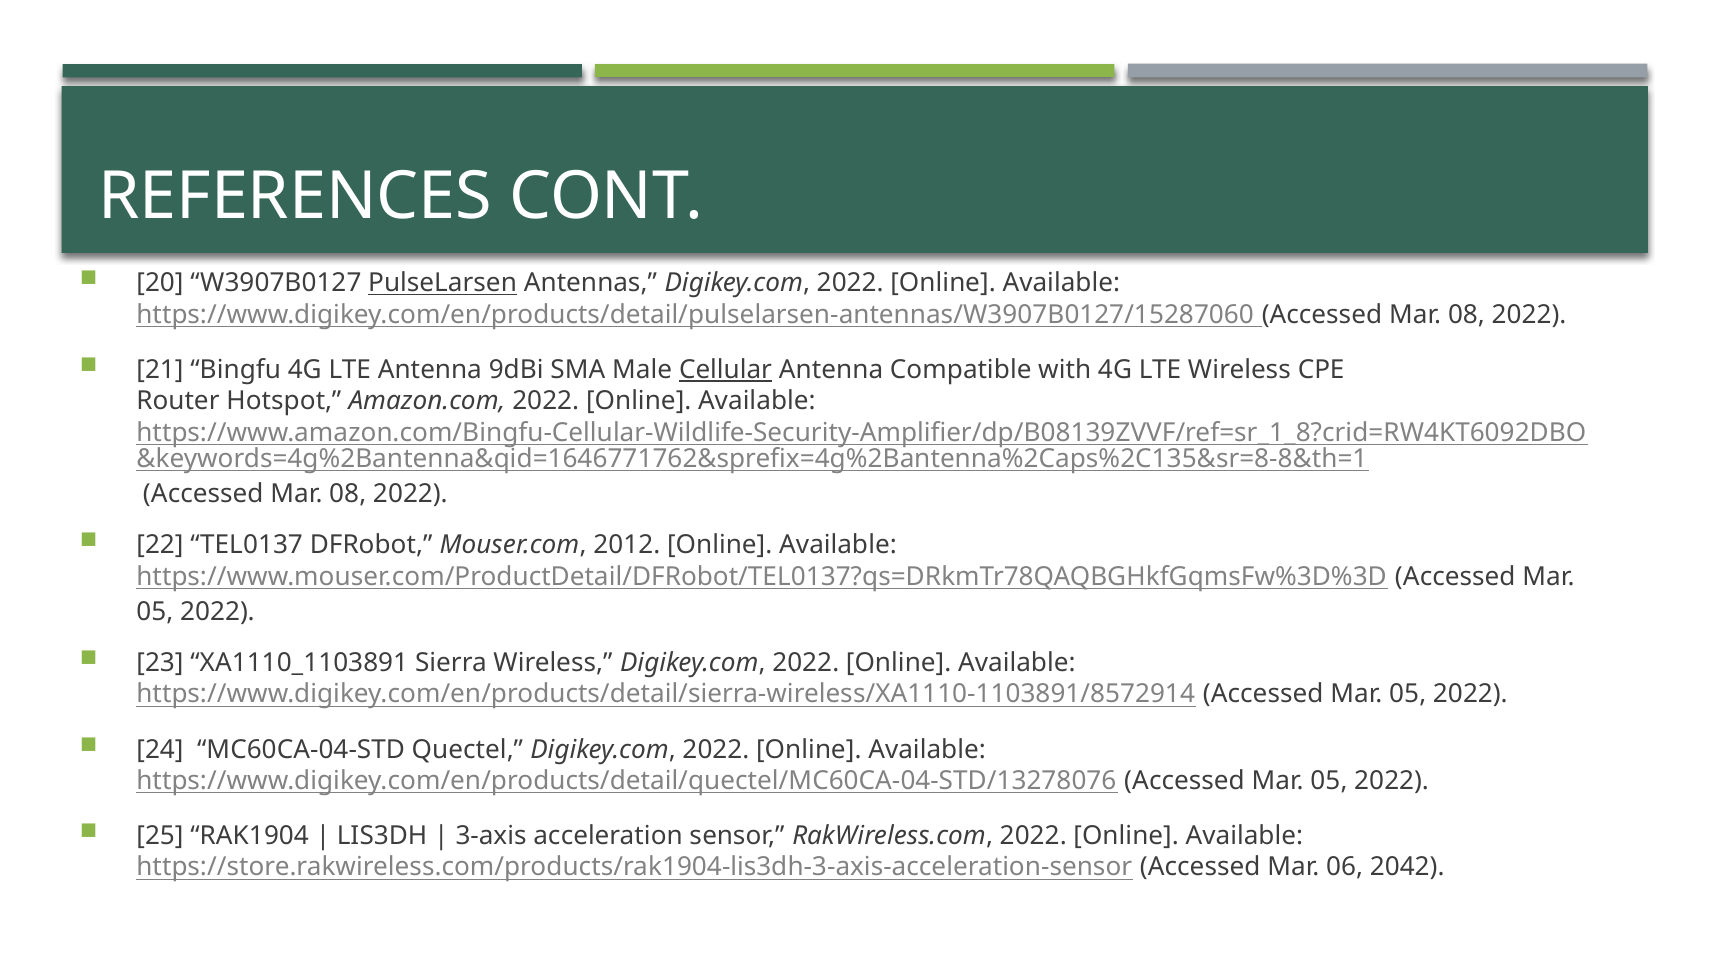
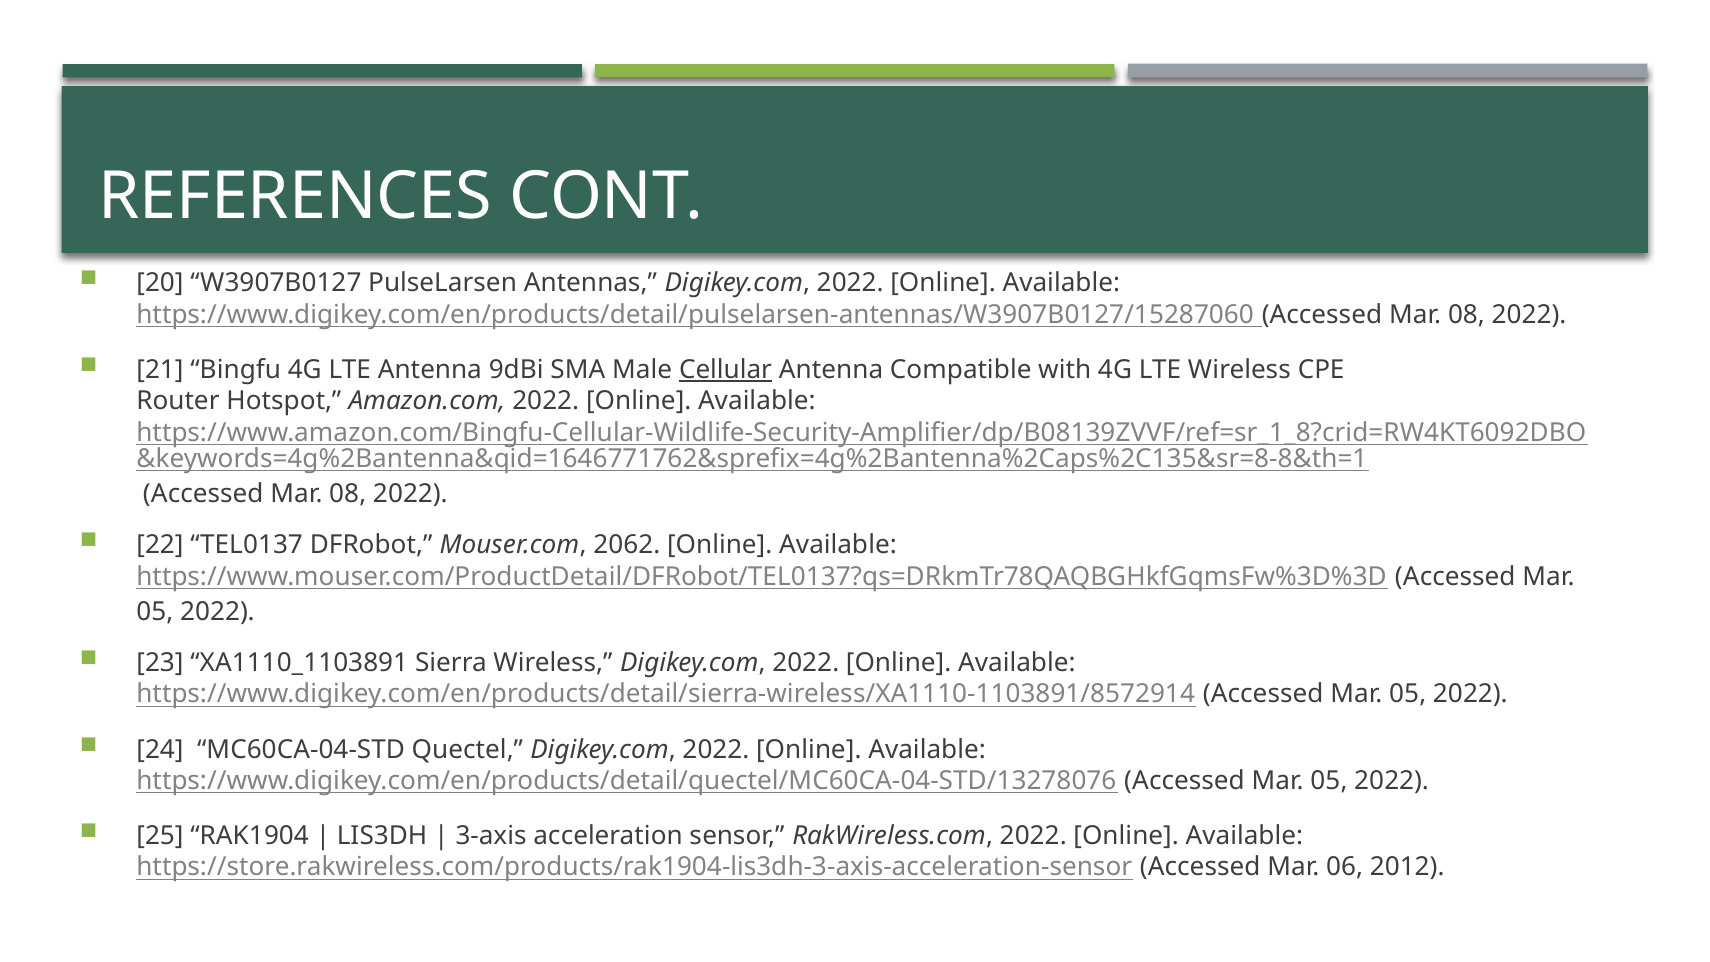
PulseLarsen underline: present -> none (443, 283)
2012: 2012 -> 2062 (627, 545)
2042: 2042 -> 2012 (1407, 867)
